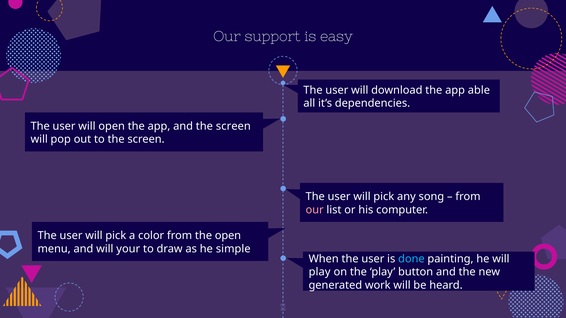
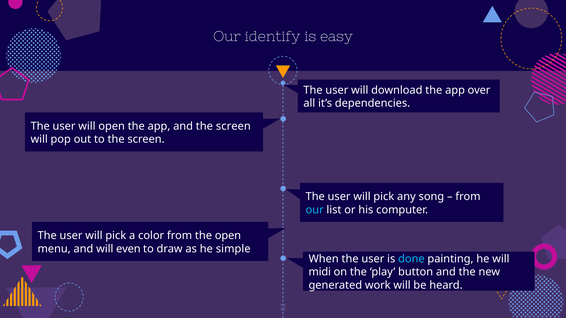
support: support -> identify (272, 36)
able: able -> over (479, 90)
our colour: pink -> light blue (315, 210)
your: your -> even (128, 249)
play: play -> midi (320, 272)
